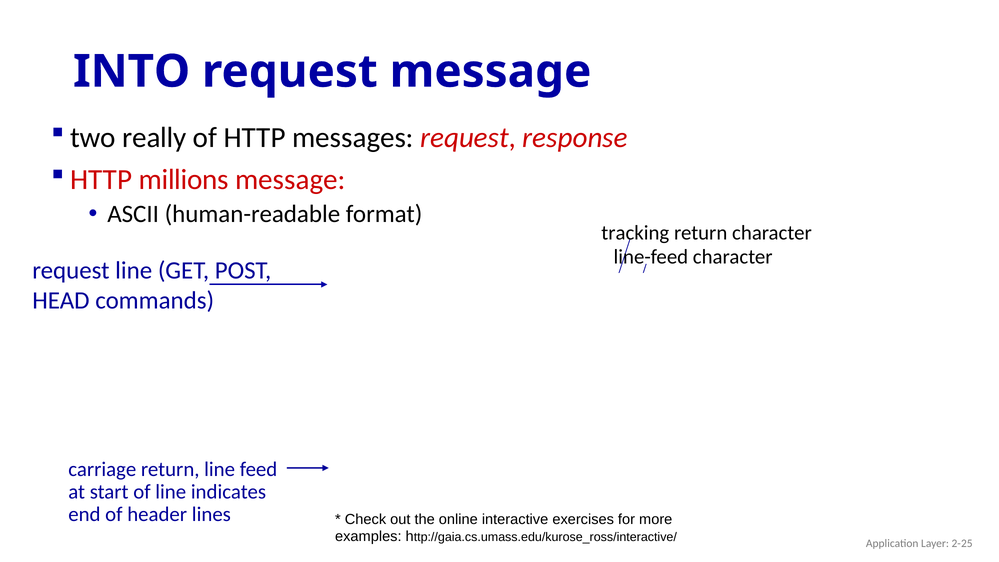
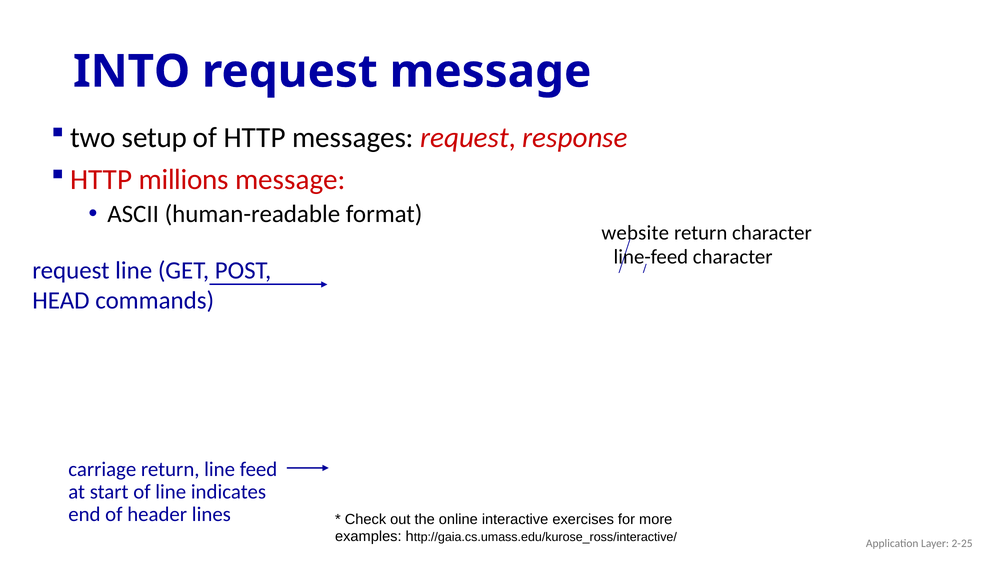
really: really -> setup (154, 138)
tracking: tracking -> website (635, 233)
